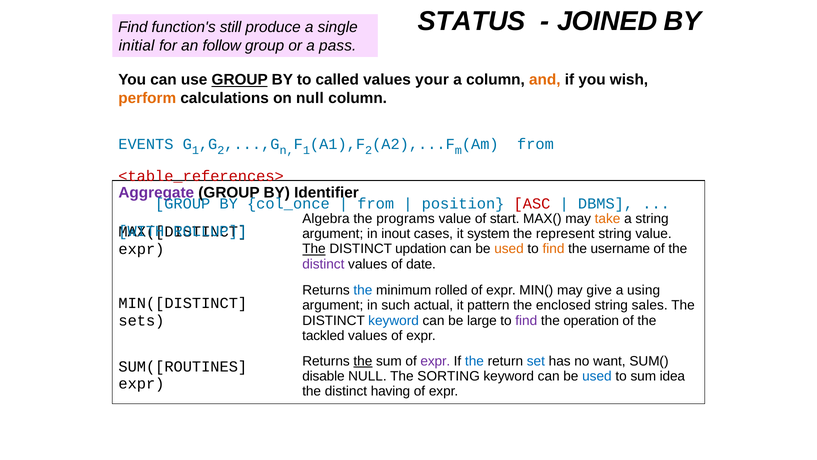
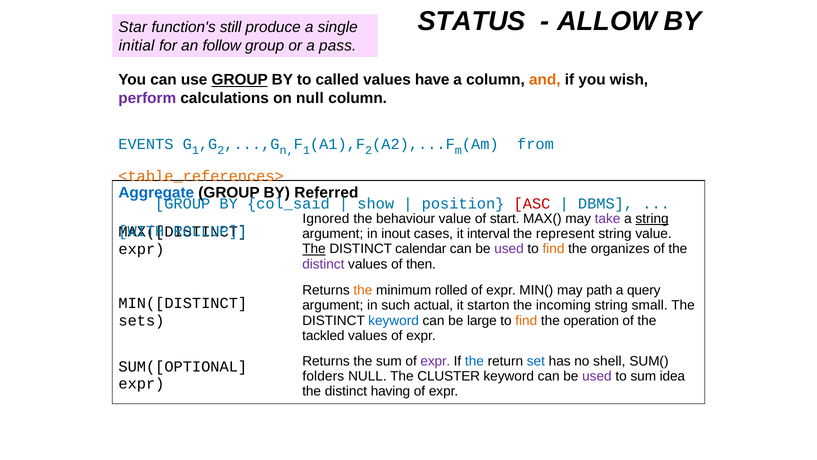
JOINED: JOINED -> ALLOW (607, 21)
Find: Find -> Star (133, 27)
your: your -> have (432, 80)
perform colour: orange -> purple (147, 98)
<table_references> colour: red -> orange (201, 176)
Aggregate colour: purple -> blue (156, 192)
Identifier: Identifier -> Referred (326, 192)
col_once: col_once -> col_said (288, 204)
from: from -> show (376, 204)
Algebra: Algebra -> Ignored (326, 219)
programs: programs -> behaviour (406, 219)
take colour: orange -> purple (608, 219)
string underline: none -> present (652, 219)
system: system -> interval (488, 234)
updation: updation -> calendar (421, 249)
used colour: orange -> purple (509, 249)
username: username -> organizes (620, 249)
date: date -> then (421, 264)
the colour: blue -> orange (363, 290)
give: give -> path (599, 290)
using: using -> query (644, 290)
pattern: pattern -> starton (488, 305)
enclosed: enclosed -> incoming (563, 305)
sales: sales -> small (650, 305)
find colour: purple -> orange (526, 320)
the underline: present -> none (363, 361)
want: want -> shell (609, 361)
SUM([ROUTINES: SUM([ROUTINES -> SUM([OPTIONAL (183, 366)
disable: disable -> folders (323, 376)
SORTING: SORTING -> CLUSTER (449, 376)
used colour: blue -> purple (597, 376)
